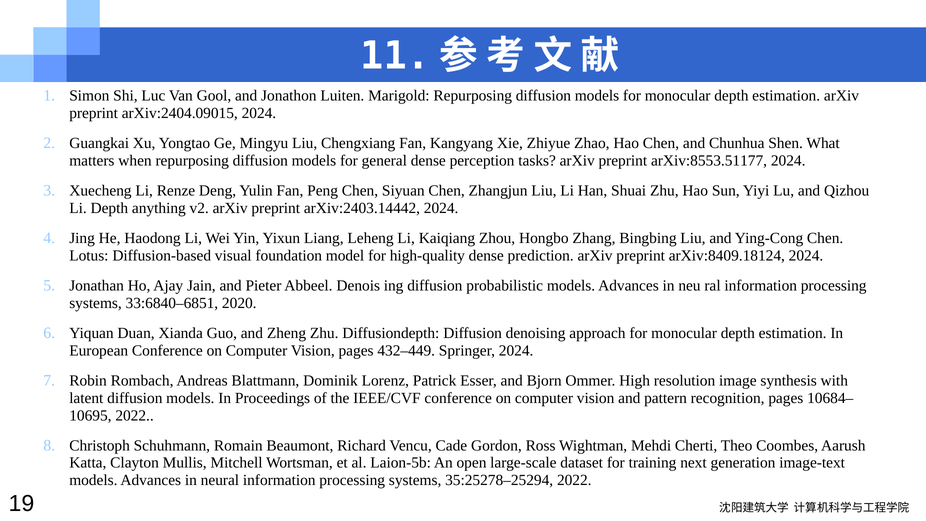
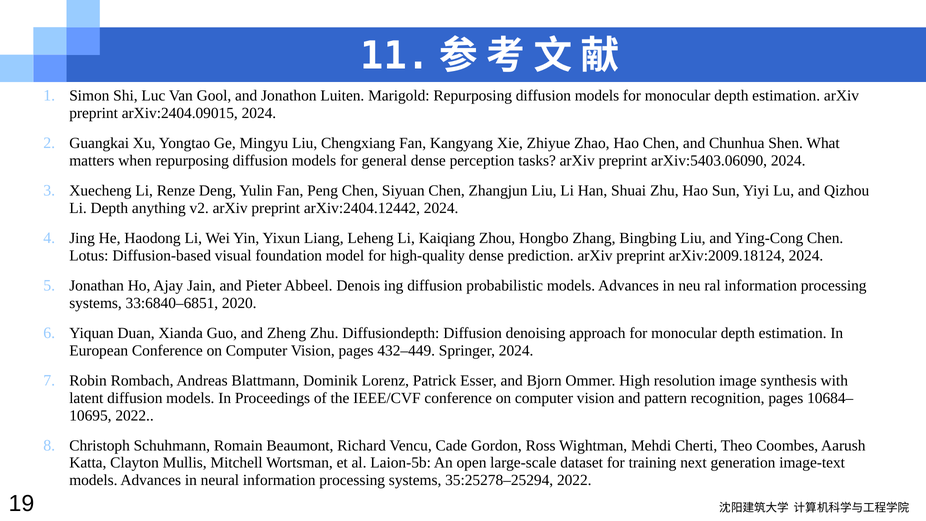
arXiv:8553.51177: arXiv:8553.51177 -> arXiv:5403.06090 (709, 161)
arXiv:2403.14442: arXiv:2403.14442 -> arXiv:2404.12442 (362, 208)
arXiv:8409.18124: arXiv:8409.18124 -> arXiv:2009.18124 (727, 256)
